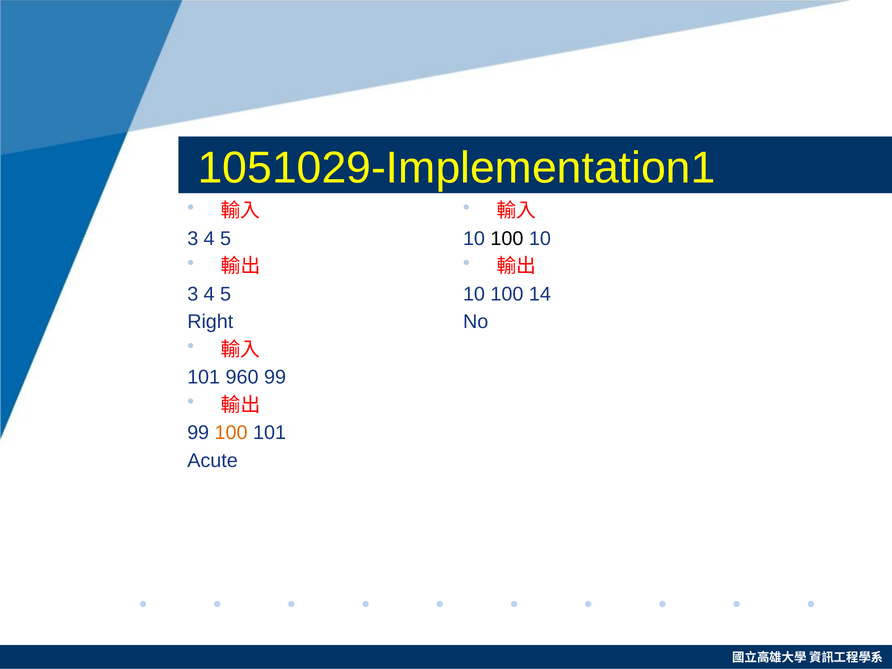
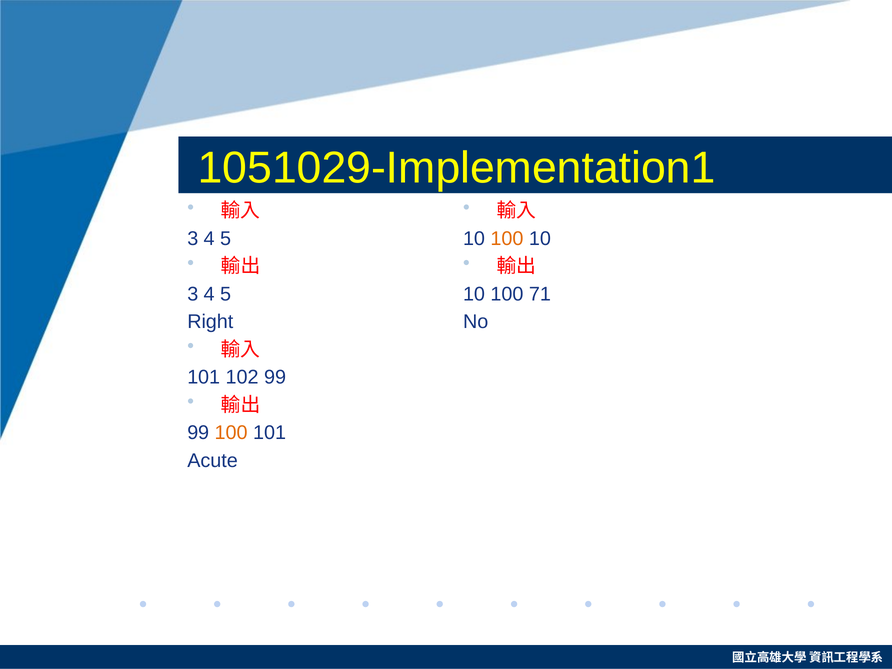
100 colour: black -> orange (507, 239)
14: 14 -> 71 (540, 294)
960: 960 -> 102 (242, 377)
